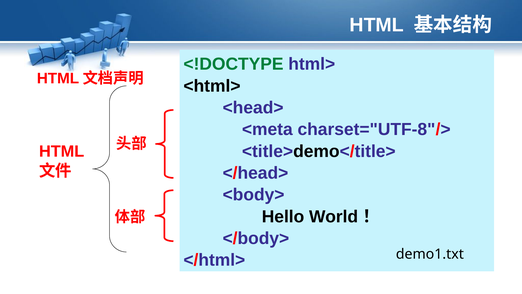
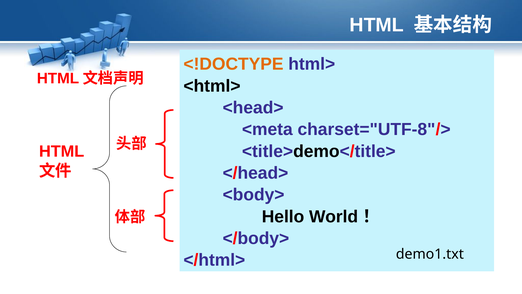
<!DOCTYPE colour: green -> orange (233, 64)
